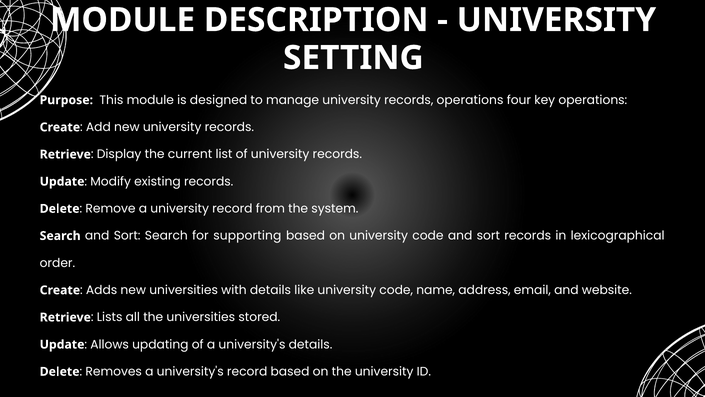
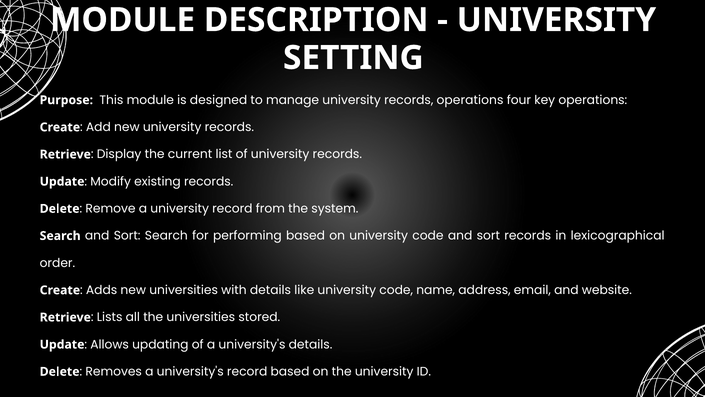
supporting: supporting -> performing (247, 236)
